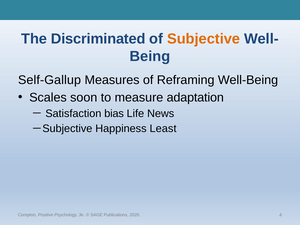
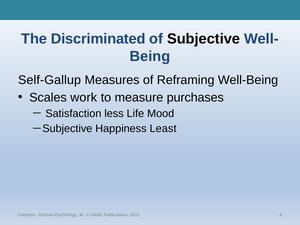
Subjective colour: orange -> black (204, 39)
soon: soon -> work (84, 97)
adaptation: adaptation -> purchases (195, 97)
bias: bias -> less (114, 113)
News: News -> Mood (161, 113)
